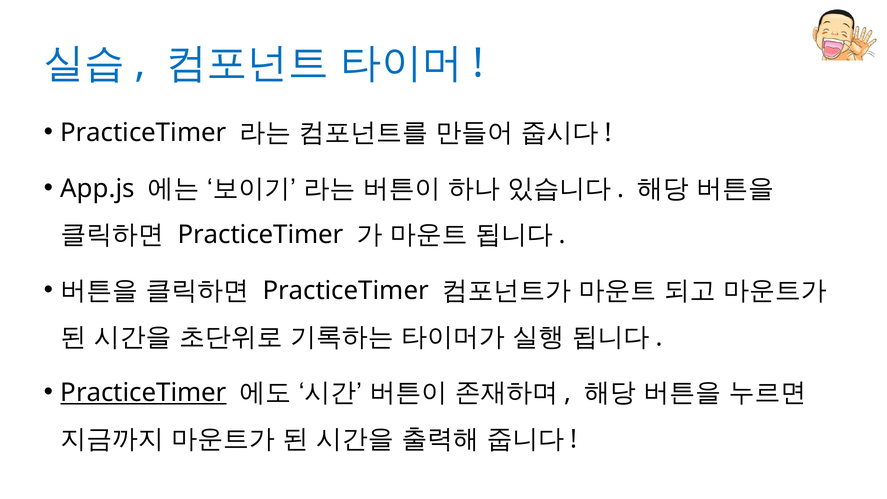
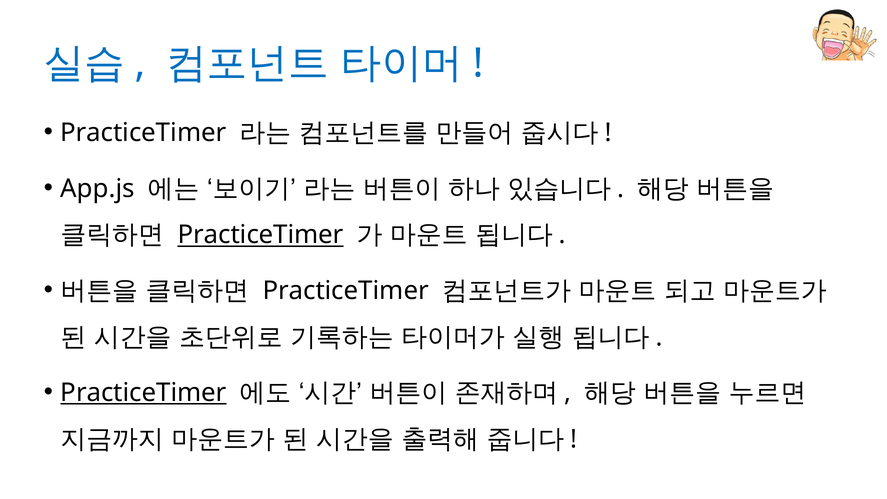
PracticeTimer underline: none -> present (261, 235)
